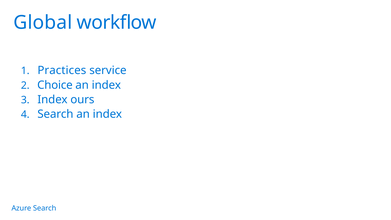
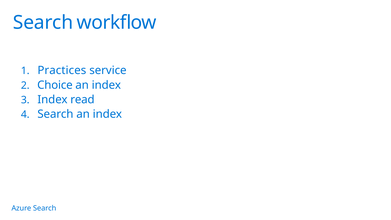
Global: Global -> Search (43, 22)
ours: ours -> read (82, 100)
